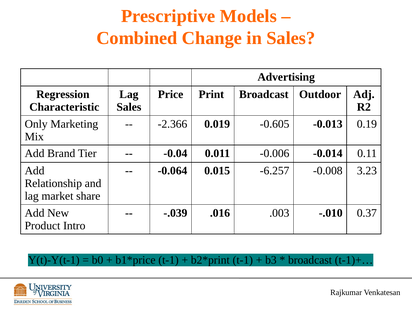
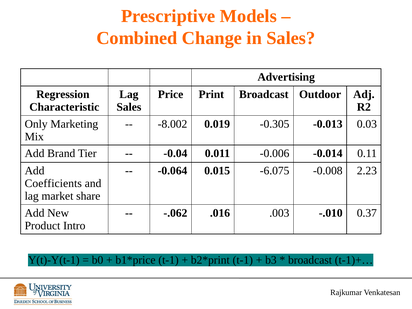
-2.366: -2.366 -> -8.002 (172, 124)
-0.605: -0.605 -> -0.305 (275, 124)
0.19: 0.19 -> 0.03 (367, 124)
-6.257: -6.257 -> -6.075 (275, 171)
3.23: 3.23 -> 2.23 (367, 171)
Relationship: Relationship -> Coefficients (53, 184)
-.039: -.039 -> -.062 (175, 213)
